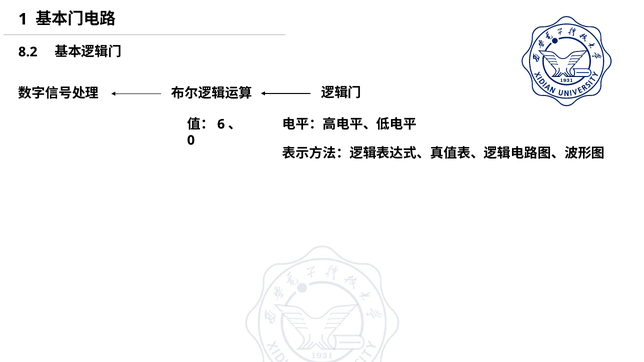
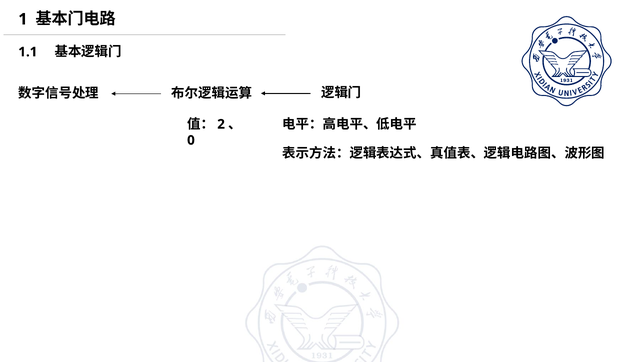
8.2: 8.2 -> 1.1 (28, 52)
6: 6 -> 2 (221, 124)
